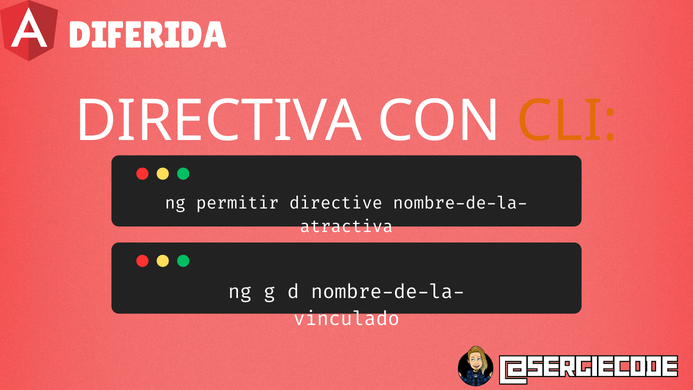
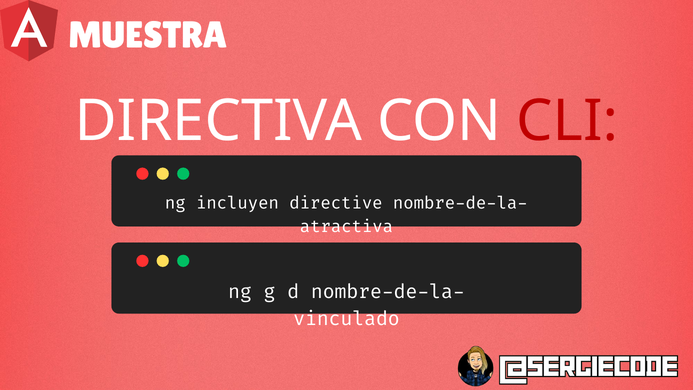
DIFERIDA: DIFERIDA -> MUESTRA (148, 35)
CLI colour: orange -> red (567, 121)
permitir: permitir -> incluyen (237, 203)
